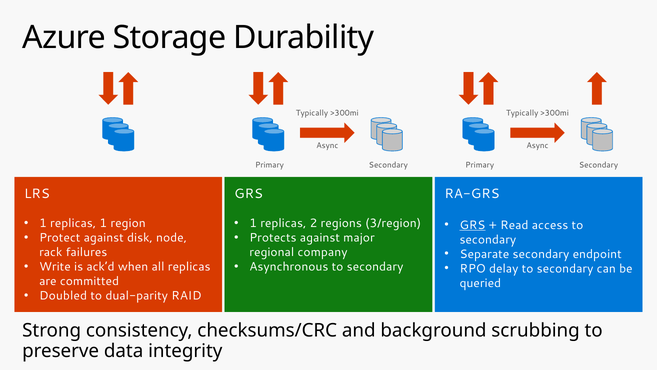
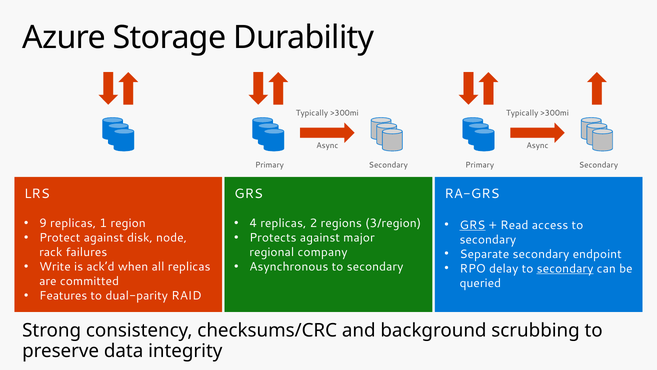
1: 1 -> 9 (43, 223)
1: 1 -> 4 (253, 223)
secondary underline: none -> present (565, 268)
Doubled: Doubled -> Features (63, 296)
